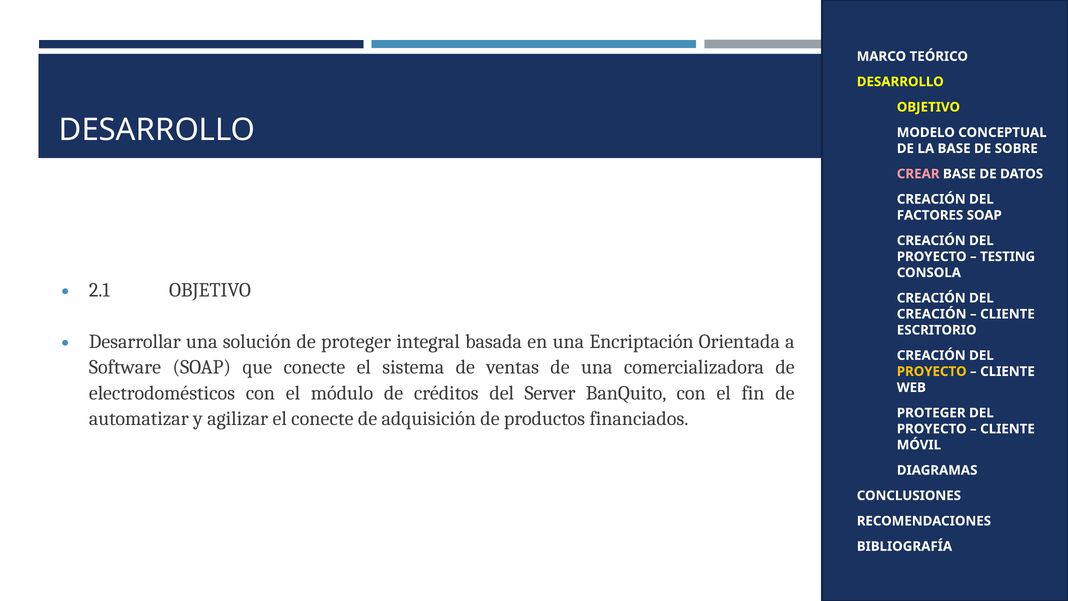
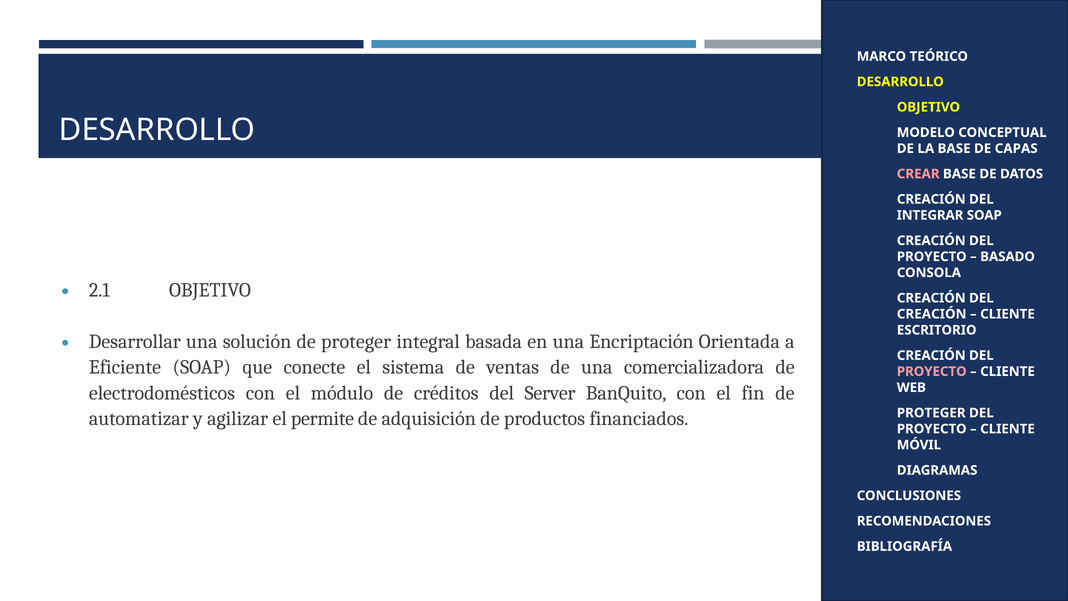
SOBRE: SOBRE -> CAPAS (1016, 148)
FACTORES: FACTORES -> INTEGRAR (930, 215)
TESTING: TESTING -> BASADO (1008, 257)
Software: Software -> Eficiente (125, 367)
PROYECTO colour: yellow -> pink (932, 371)
el conecte: conecte -> permite (322, 419)
